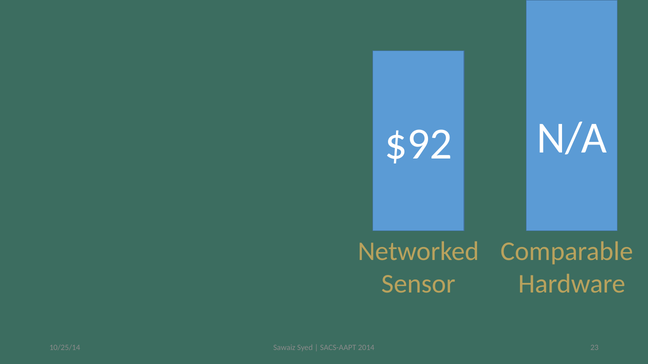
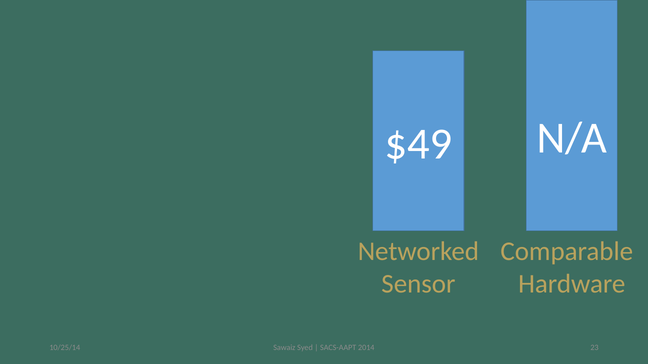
$92: $92 -> $49 (418, 144)
